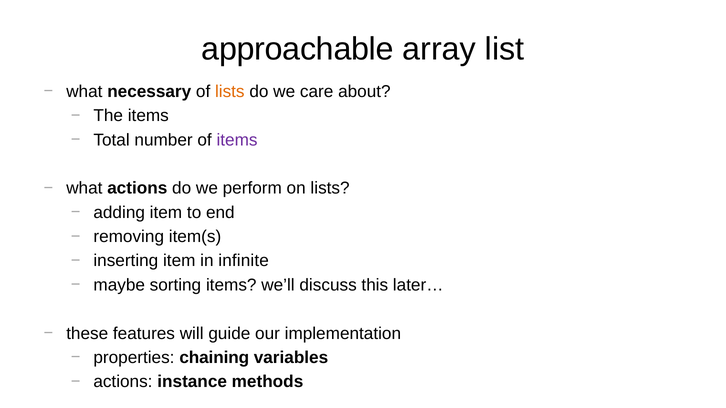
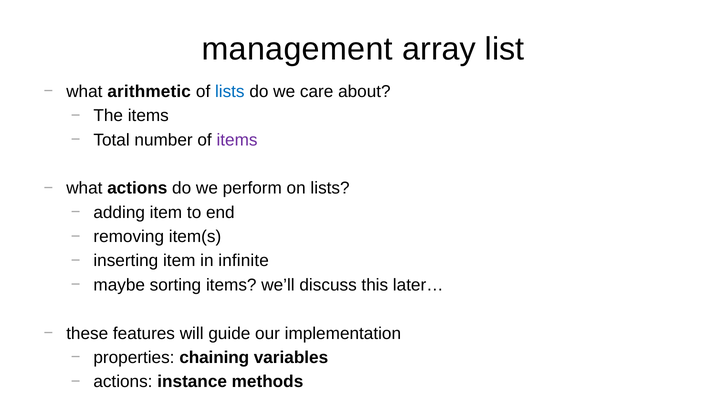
approachable: approachable -> management (297, 49)
necessary: necessary -> arithmetic (149, 92)
lists colour: orange -> blue (230, 92)
